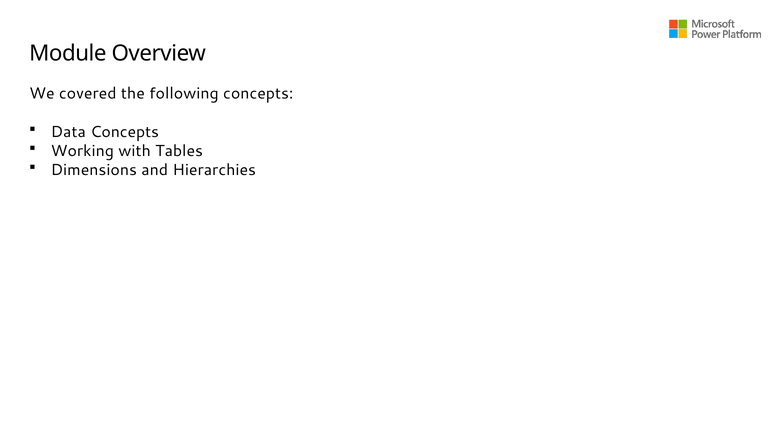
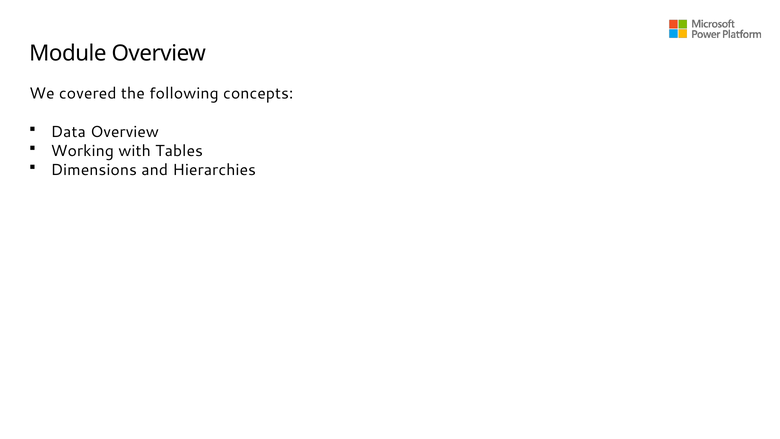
Data Concepts: Concepts -> Overview (125, 132)
